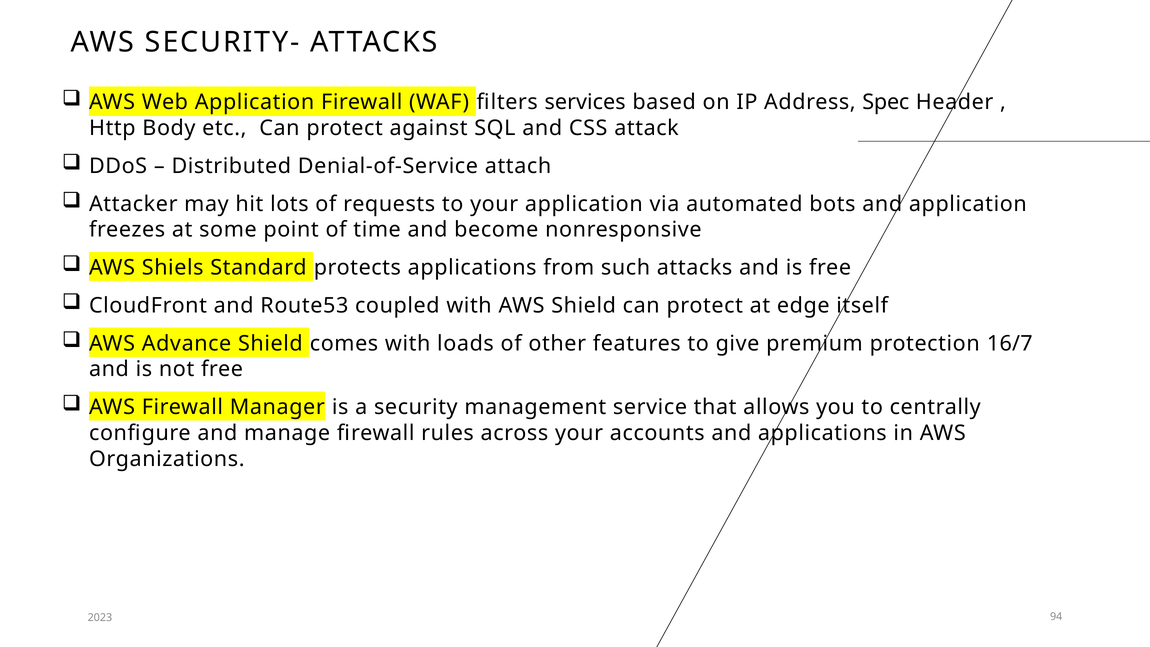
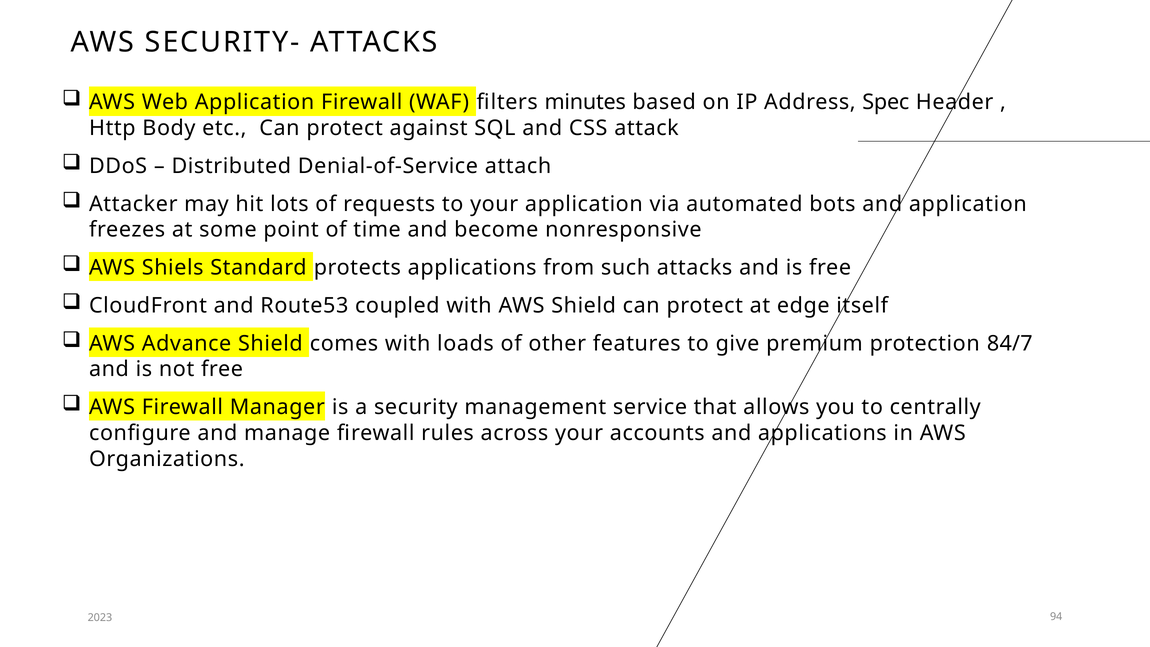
services: services -> minutes (585, 102)
16/7: 16/7 -> 84/7 (1010, 343)
